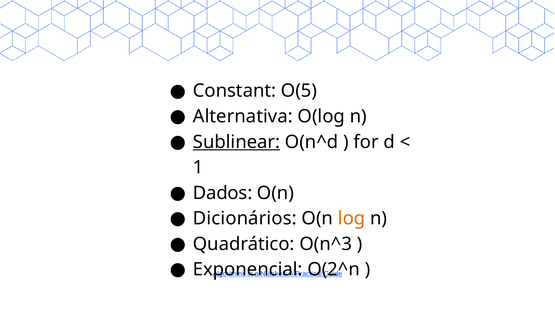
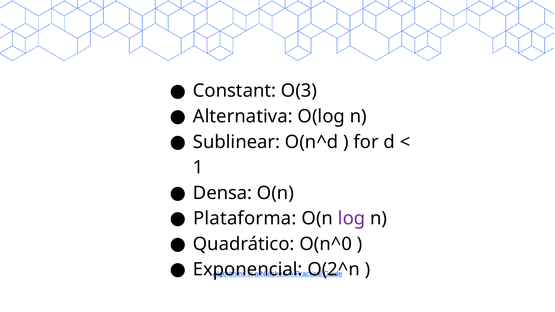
O(5: O(5 -> O(3 (299, 91)
Sublinear underline: present -> none (237, 142)
Dados: Dados -> Densa (223, 193)
Dicionários: Dicionários -> Plataforma (245, 219)
log colour: orange -> purple (352, 219)
O(n^3: O(n^3 -> O(n^0 (326, 244)
